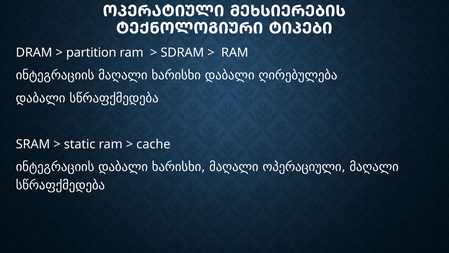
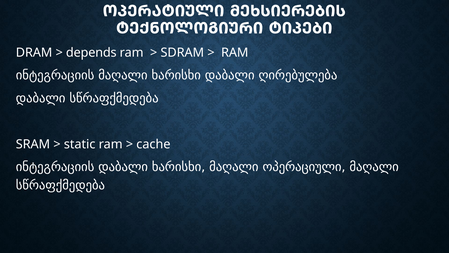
partition: partition -> depends (91, 52)
